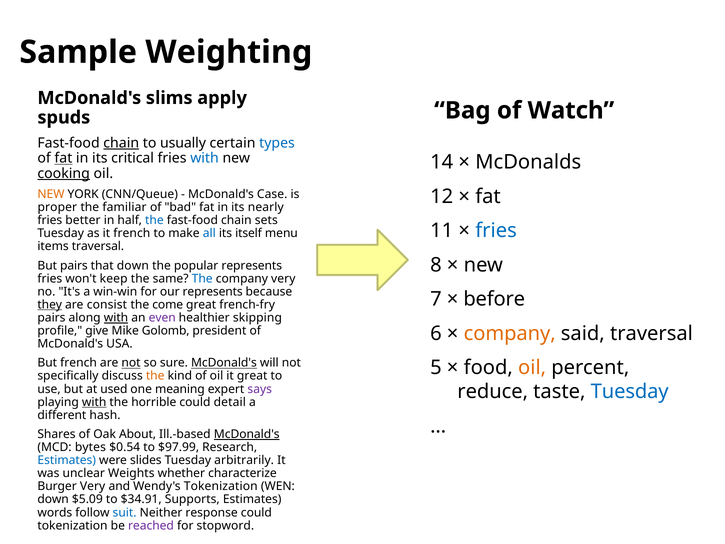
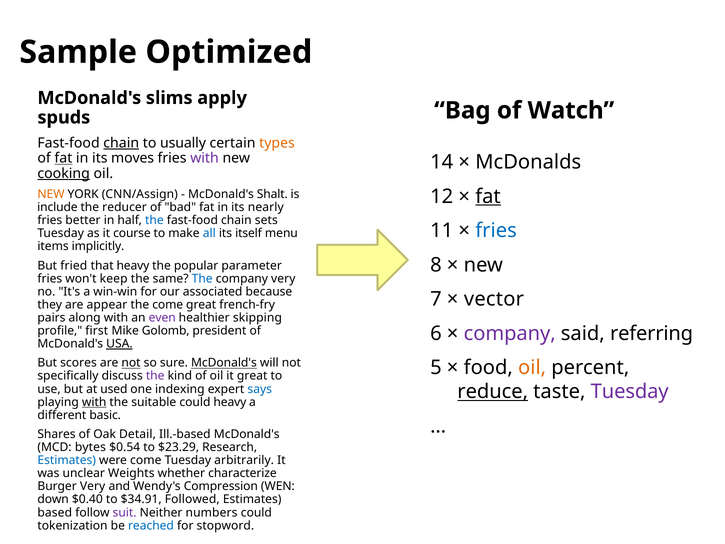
Weighting: Weighting -> Optimized (229, 52)
types colour: blue -> orange (277, 143)
critical: critical -> moves (133, 158)
with colour: blue -> purple (205, 158)
CNN/Queue: CNN/Queue -> CNN/Assign (140, 194)
Case: Case -> Shalt (272, 194)
fat underline: none -> present (488, 196)
proper: proper -> include (57, 207)
familiar: familiar -> reducer (125, 207)
it french: french -> course (132, 233)
items traversal: traversal -> implicitly (98, 246)
But pairs: pairs -> fried (74, 265)
that down: down -> heavy (133, 265)
popular represents: represents -> parameter (252, 265)
our represents: represents -> associated (213, 291)
before: before -> vector (494, 299)
they underline: present -> none (50, 305)
consist: consist -> appear (107, 305)
with underline: present -> none (116, 318)
give: give -> first (97, 331)
company colour: orange -> purple (510, 333)
said traversal: traversal -> referring (652, 333)
USA underline: none -> present (119, 344)
But french: french -> scores (79, 363)
the colour: orange -> purple (155, 376)
meaning: meaning -> indexing (180, 389)
says colour: purple -> blue (260, 389)
reduce underline: none -> present (493, 392)
Tuesday colour: blue -> purple (630, 392)
horrible: horrible -> suitable (154, 402)
could detail: detail -> heavy (230, 402)
hash: hash -> basic (105, 415)
About: About -> Detail (137, 434)
McDonald's underline: present -> none (247, 434)
$97.99: $97.99 -> $23.29 (179, 447)
were slides: slides -> come (146, 460)
Wendy's Tokenization: Tokenization -> Compression (221, 486)
$5.09: $5.09 -> $0.40 (87, 499)
Supports: Supports -> Followed (192, 499)
words: words -> based (55, 512)
suit colour: blue -> purple (125, 512)
response: response -> numbers (212, 512)
reached colour: purple -> blue (151, 525)
